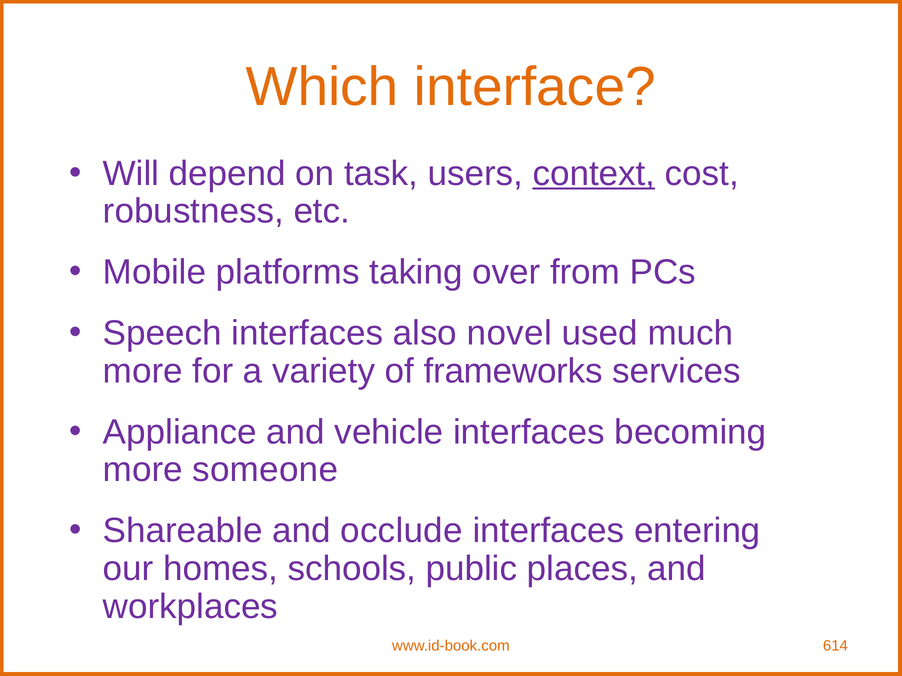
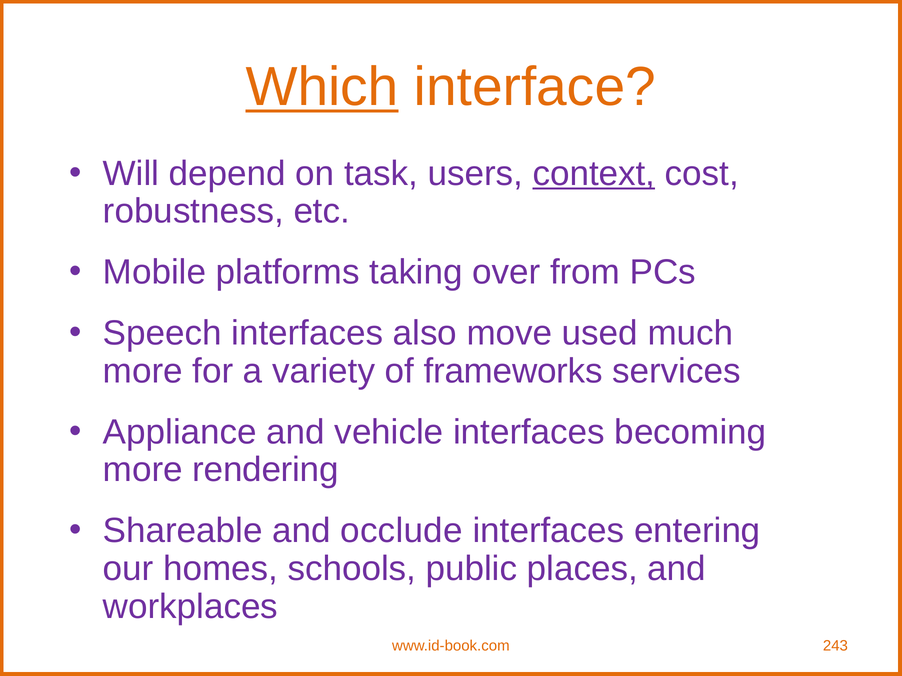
Which underline: none -> present (322, 87)
novel: novel -> move (510, 333)
someone: someone -> rendering (265, 470)
614: 614 -> 243 (835, 646)
